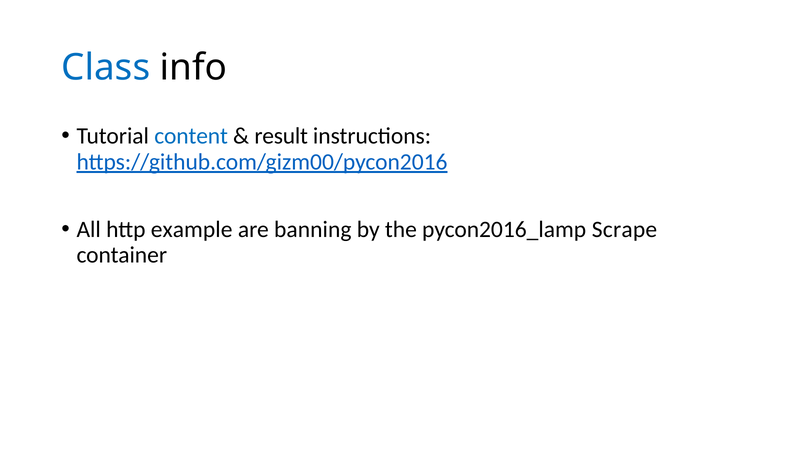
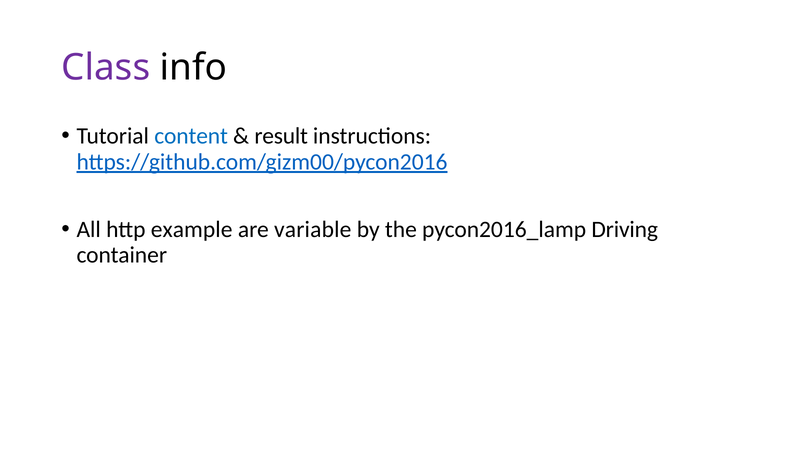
Class colour: blue -> purple (106, 68)
banning: banning -> variable (313, 230)
Scrape: Scrape -> Driving (625, 230)
